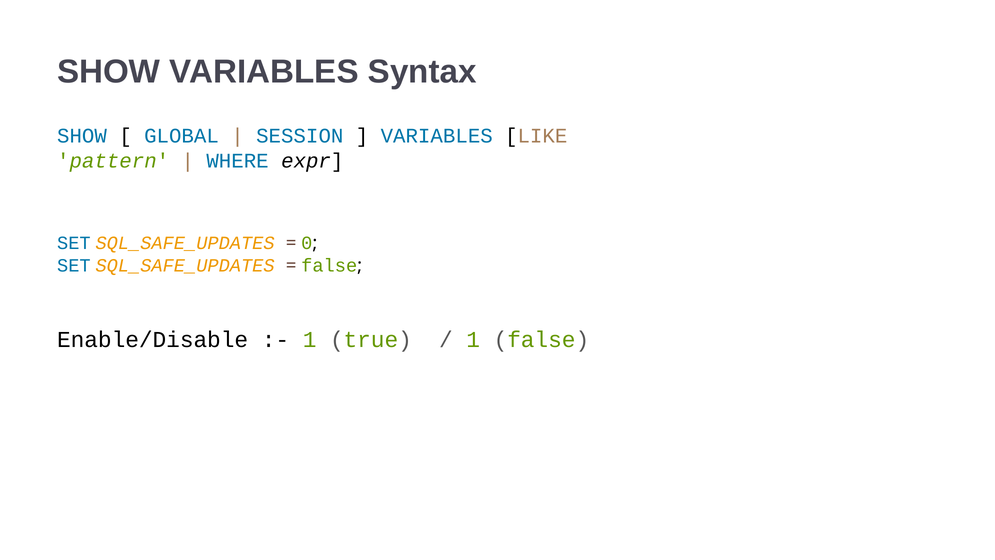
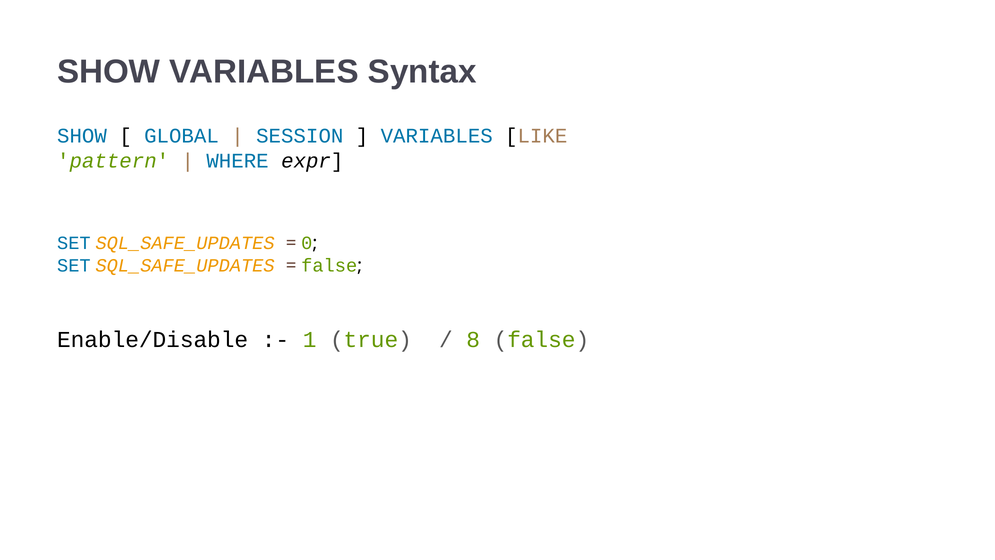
1: 1 -> 8 (473, 340)
